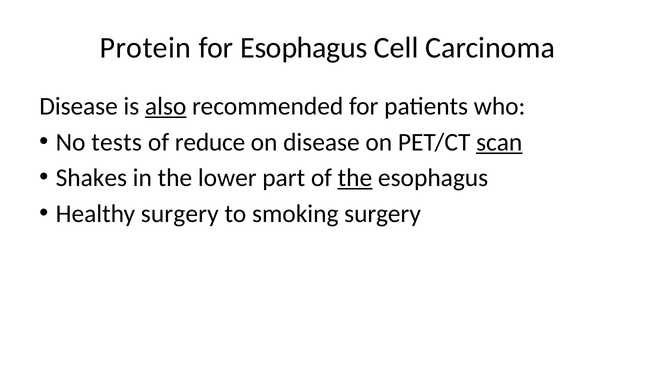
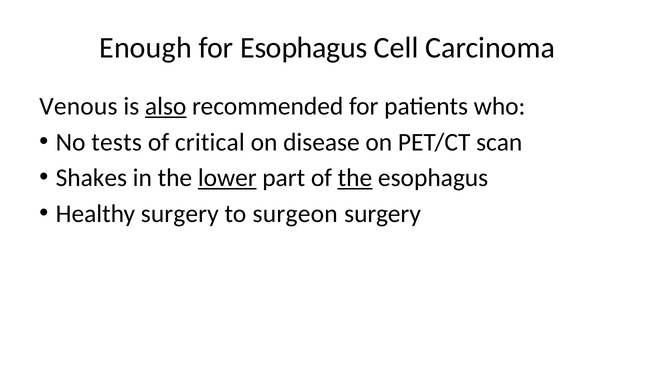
Protein: Protein -> Enough (146, 48)
Disease: Disease -> Venous (78, 106)
reduce: reduce -> critical (210, 142)
scan underline: present -> none (499, 142)
lower underline: none -> present (227, 178)
smoking: smoking -> surgeon (295, 213)
